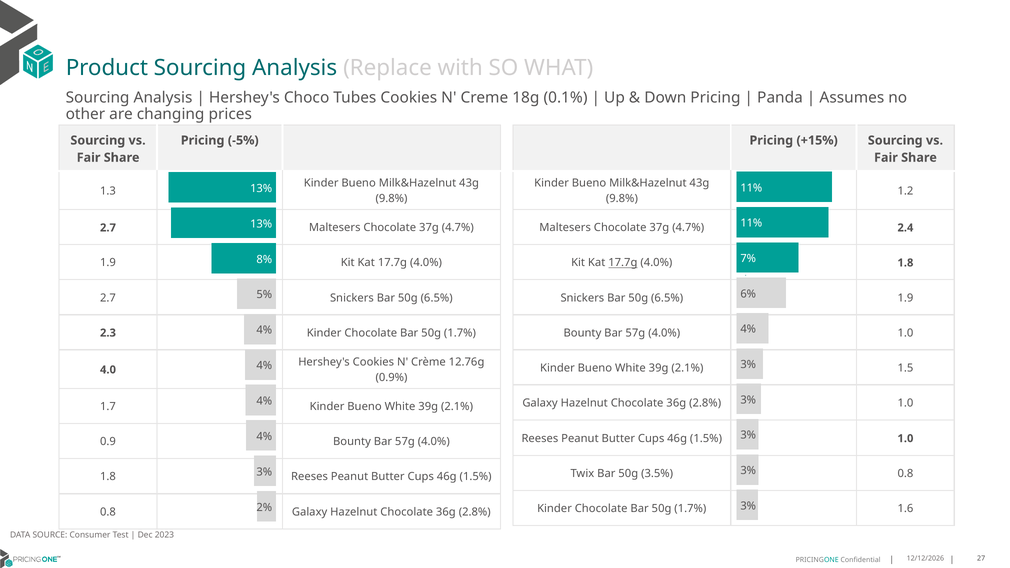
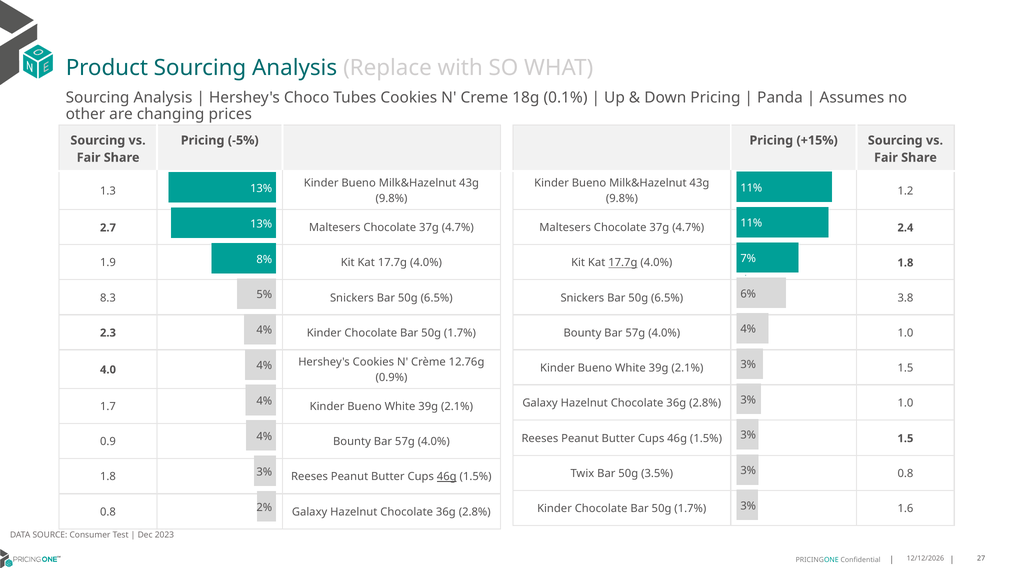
2.7: 2.7 -> 8.3 (108, 298)
6.5% 1.9: 1.9 -> 3.8 (905, 298)
1.5% 1.0: 1.0 -> 1.5 (905, 439)
46g underline: none -> present (447, 477)
